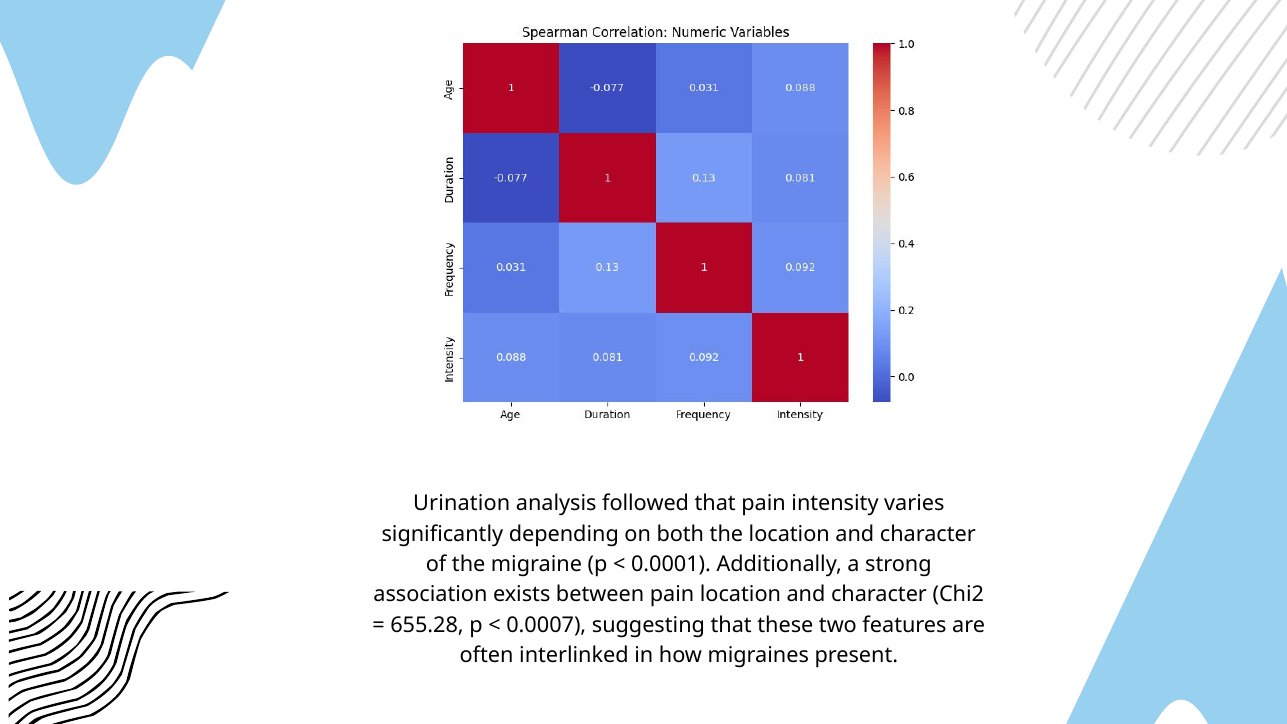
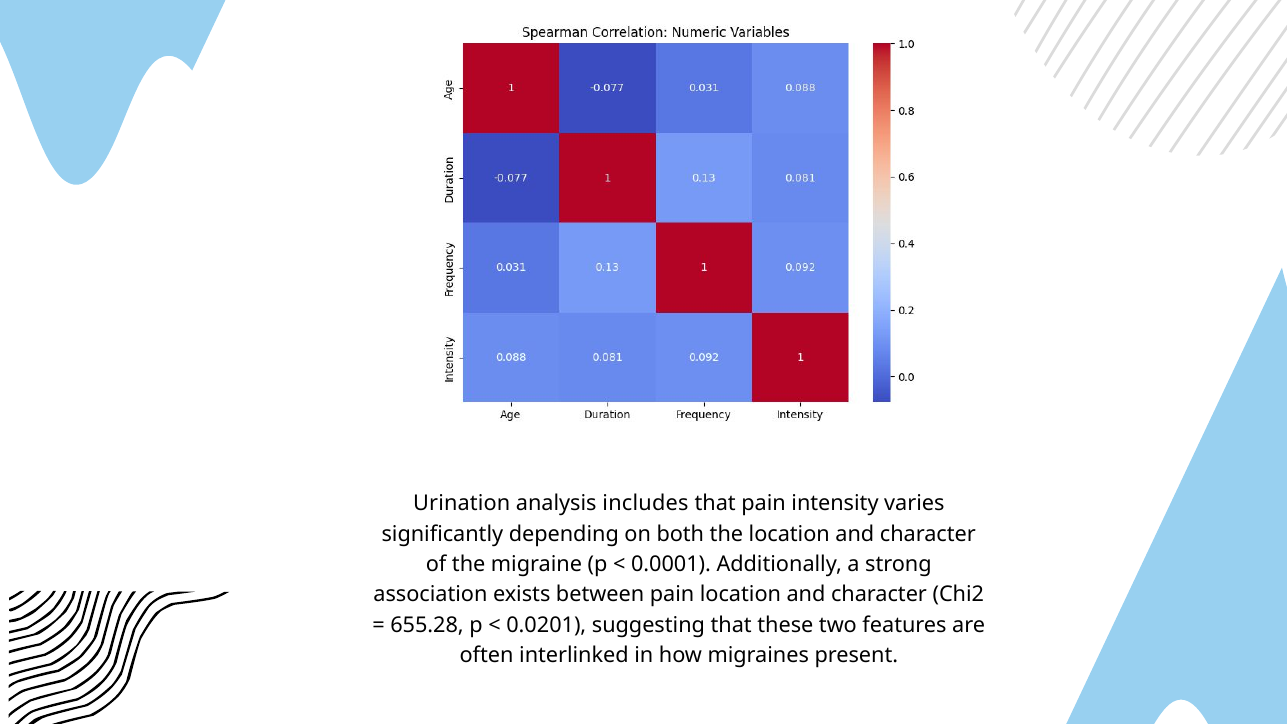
followed: followed -> includes (645, 503)
0.0007: 0.0007 -> 0.0201 (546, 625)
